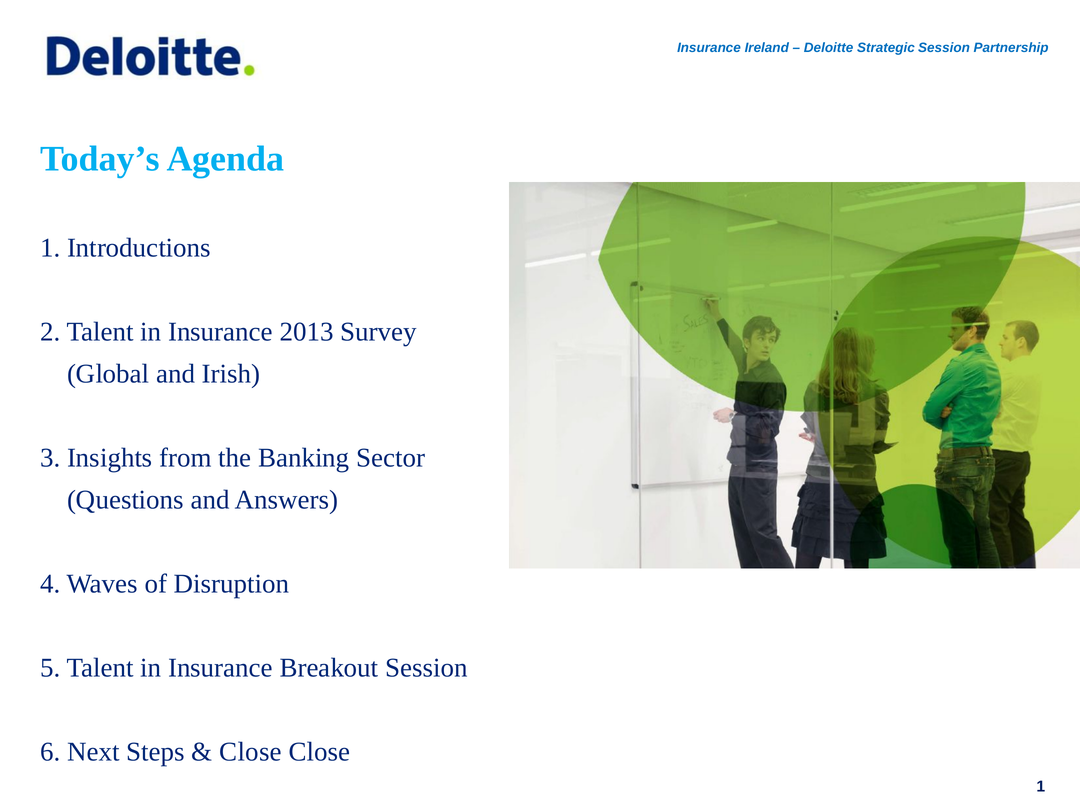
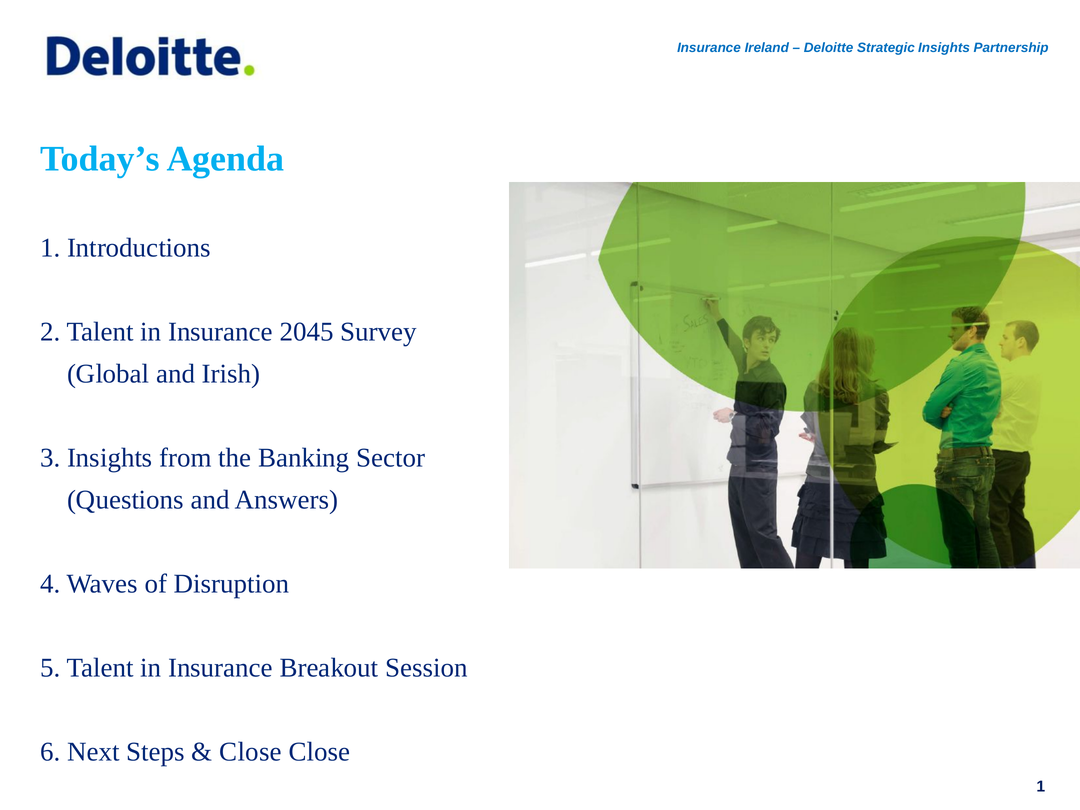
Strategic Session: Session -> Insights (944, 48)
2013: 2013 -> 2045 (307, 332)
